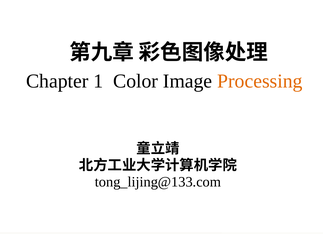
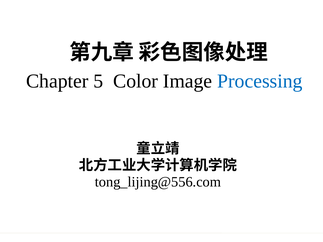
1: 1 -> 5 (98, 81)
Processing colour: orange -> blue (260, 81)
tong_lijing@133.com: tong_lijing@133.com -> tong_lijing@556.com (158, 182)
